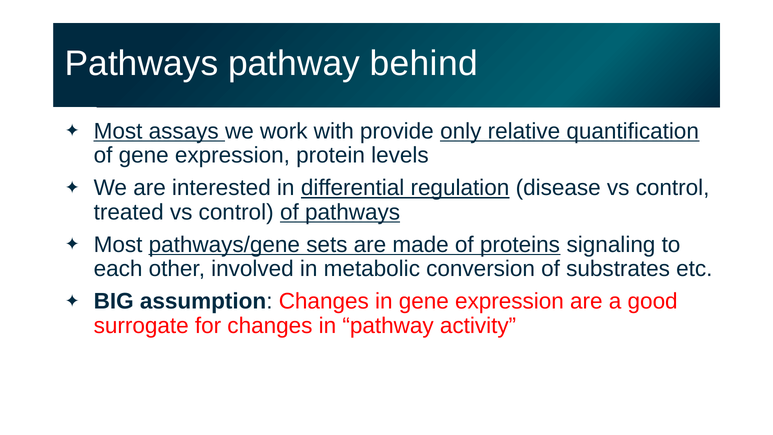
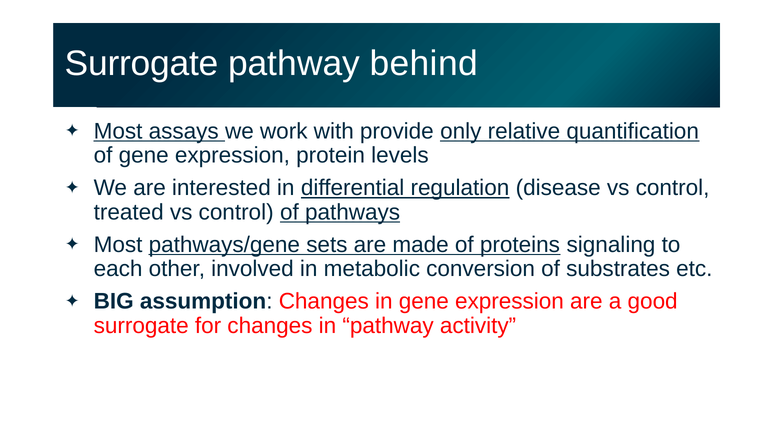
Pathways: Pathways -> Surrogate (142, 63)
